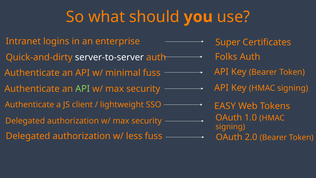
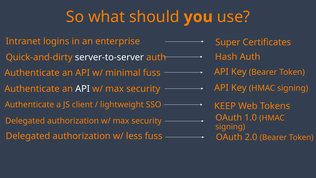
Folks: Folks -> Hash (226, 57)
API colour: light green -> white (83, 89)
EASY: EASY -> KEEP (225, 106)
